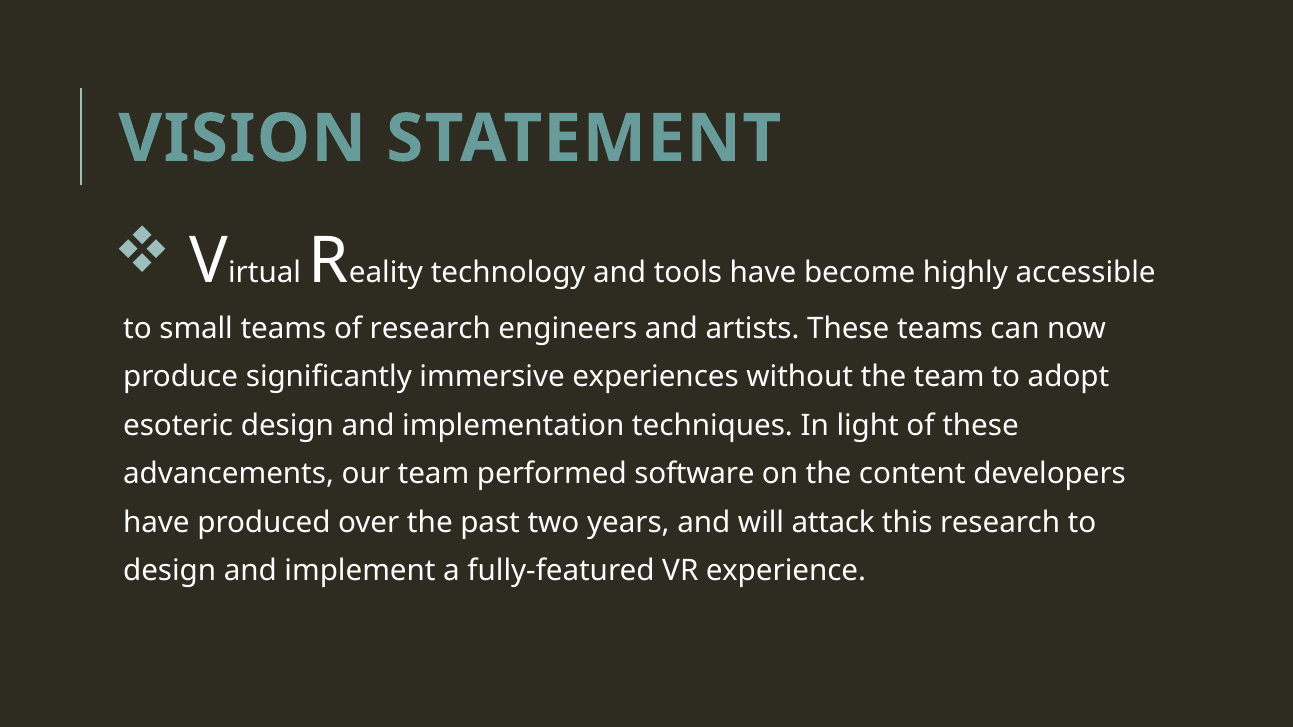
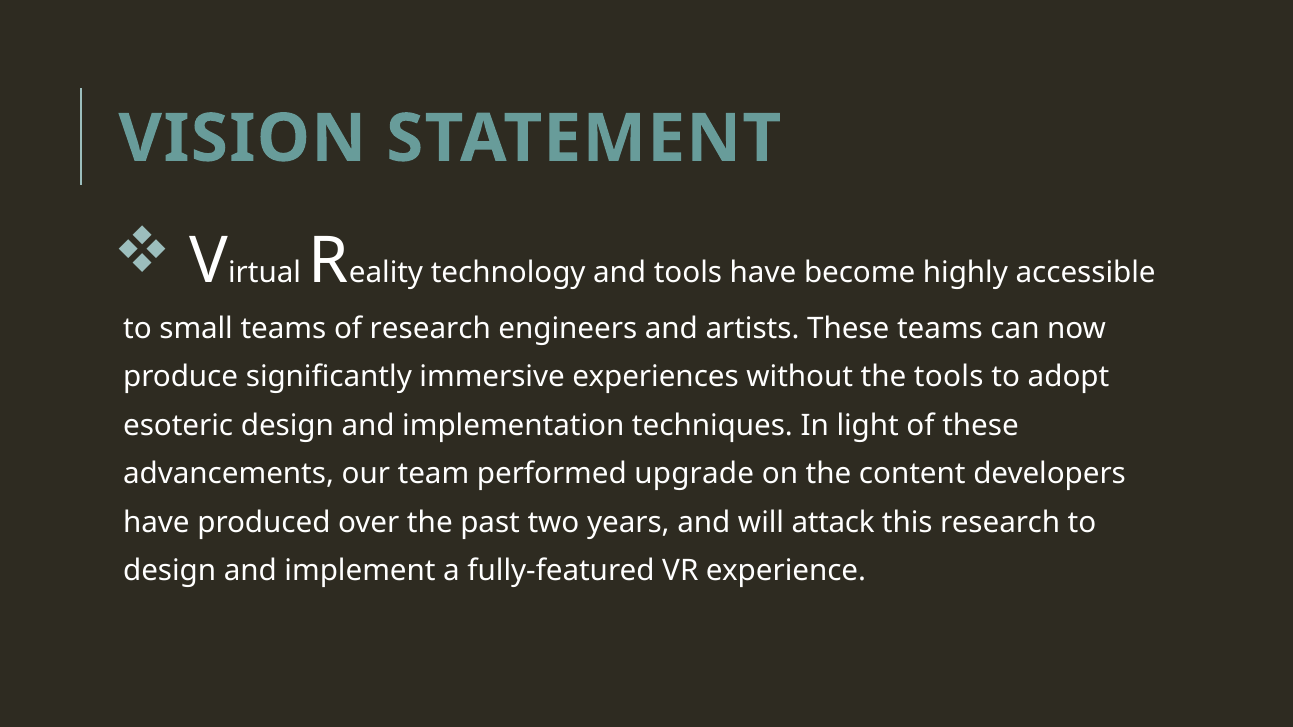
the team: team -> tools (949, 377)
software: software -> upgrade (694, 474)
